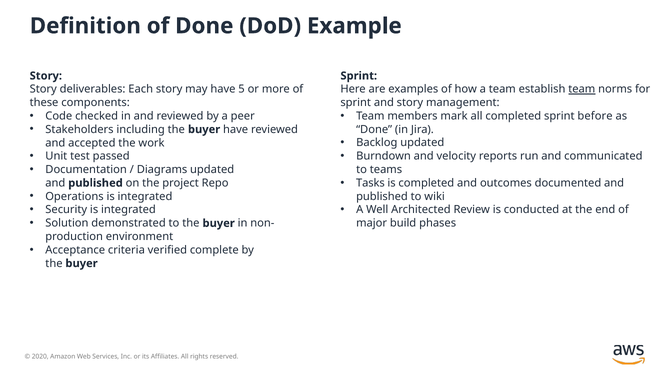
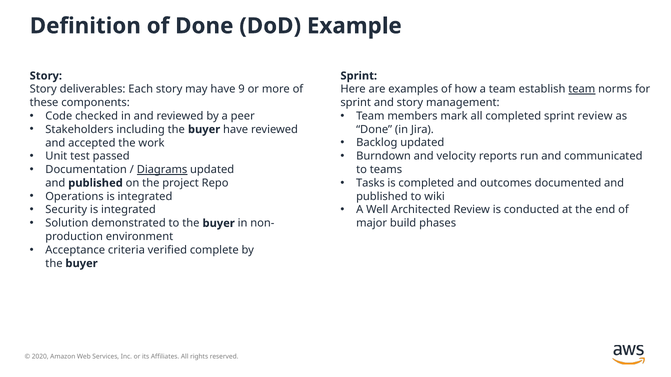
5: 5 -> 9 (242, 89)
sprint before: before -> review (595, 116)
Diagrams underline: none -> present (162, 170)
